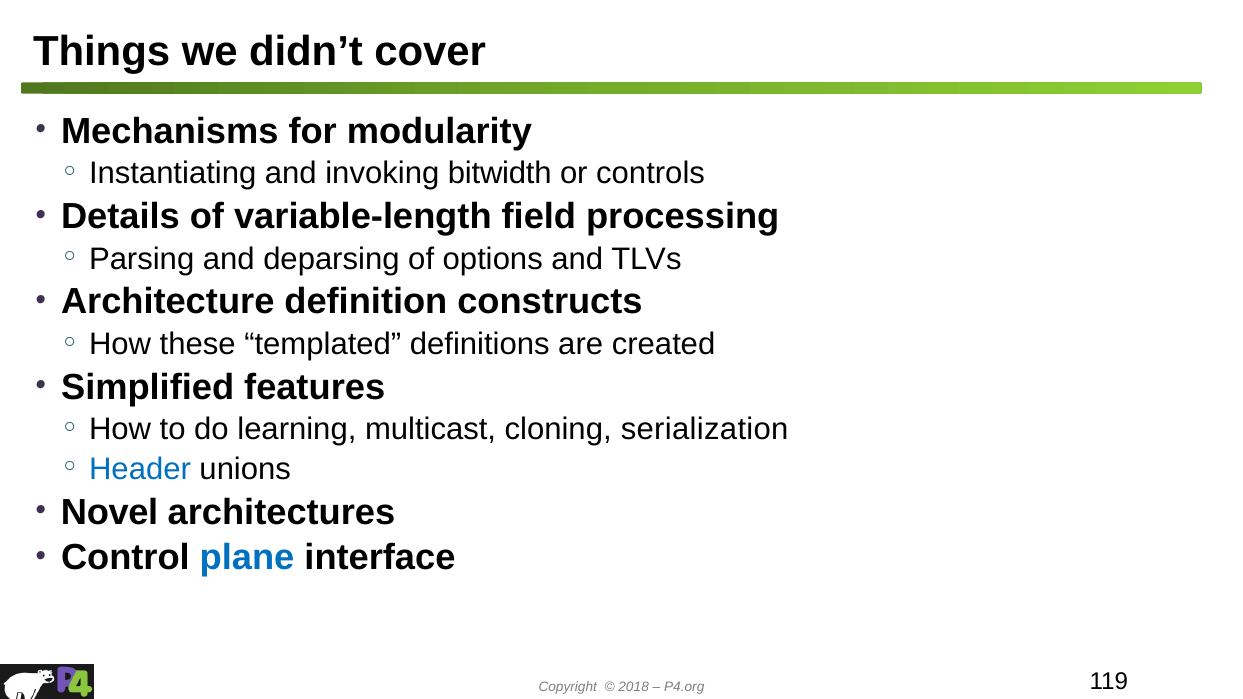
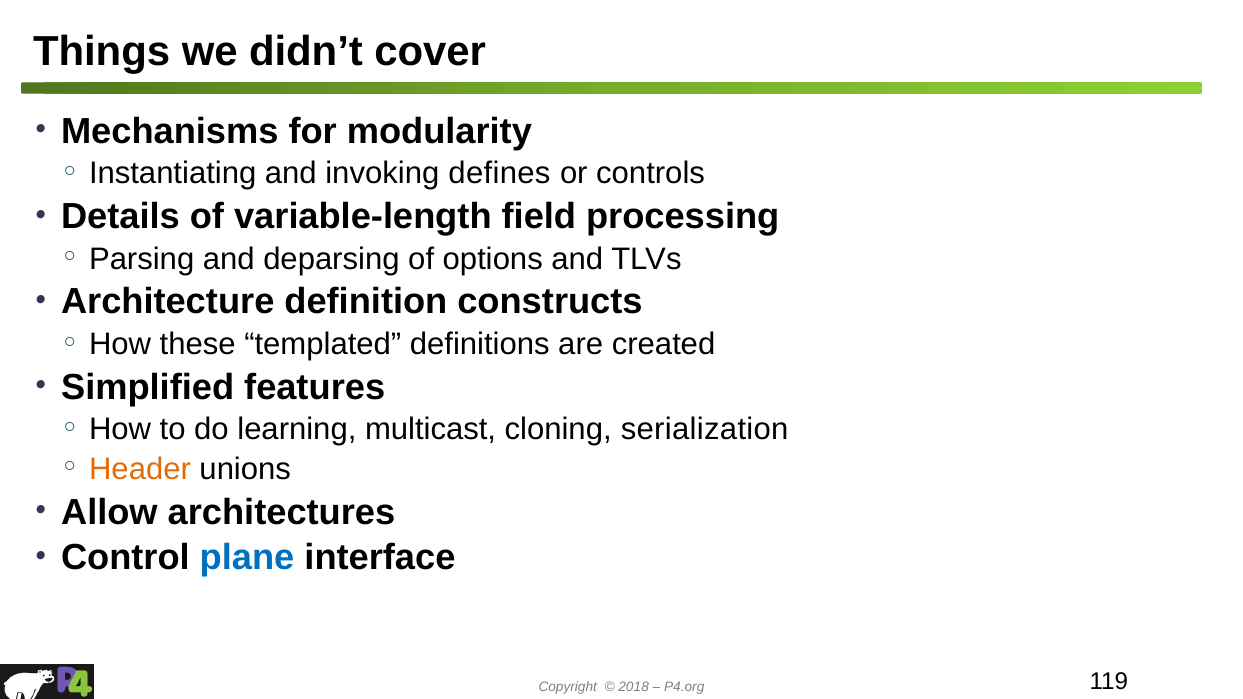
bitwidth: bitwidth -> defines (499, 174)
Header colour: blue -> orange (140, 469)
Novel: Novel -> Allow (109, 512)
